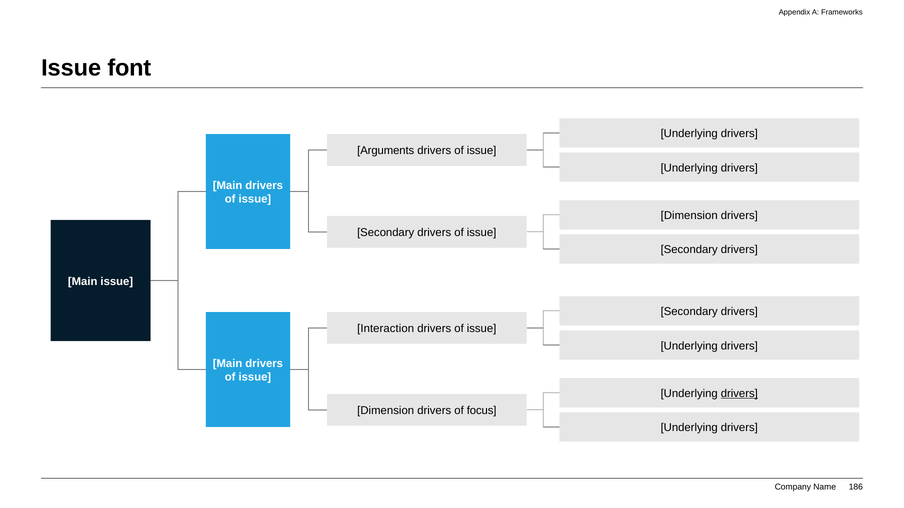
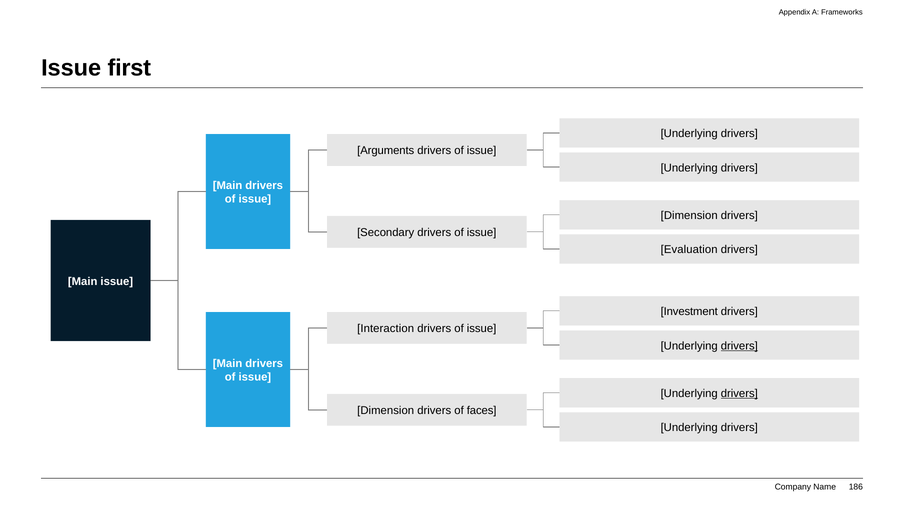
font: font -> first (129, 68)
Secondary: Secondary -> Evaluation (689, 250)
Secondary: Secondary -> Investment (689, 312)
drivers underline: none -> present (739, 346)
focus: focus -> faces (482, 411)
